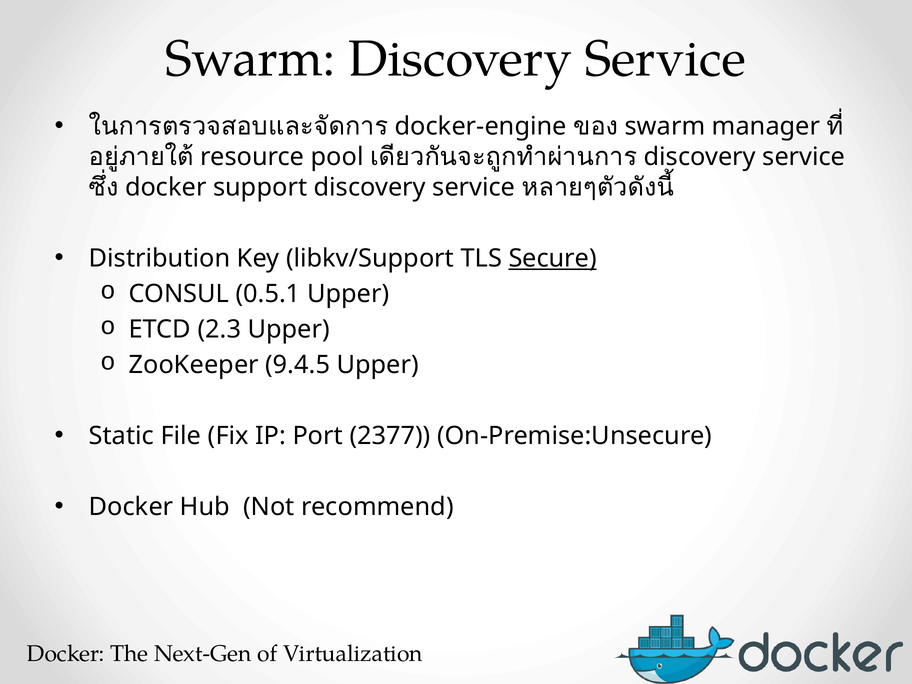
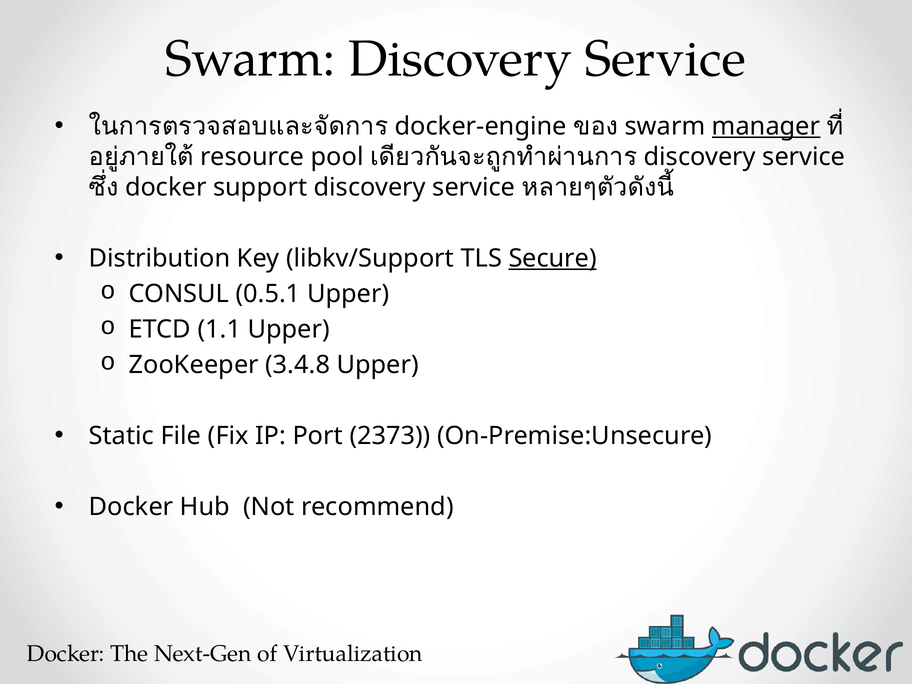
manager underline: none -> present (766, 127)
2.3: 2.3 -> 1.1 (219, 330)
9.4.5: 9.4.5 -> 3.4.8 (298, 365)
2377: 2377 -> 2373 (390, 436)
